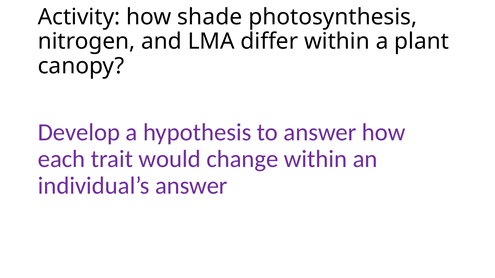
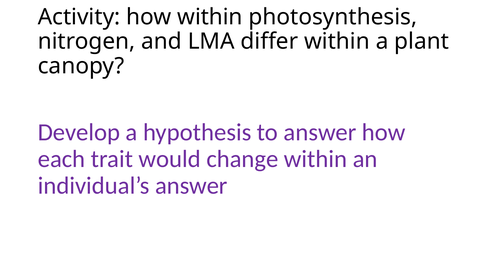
how shade: shade -> within (210, 17)
